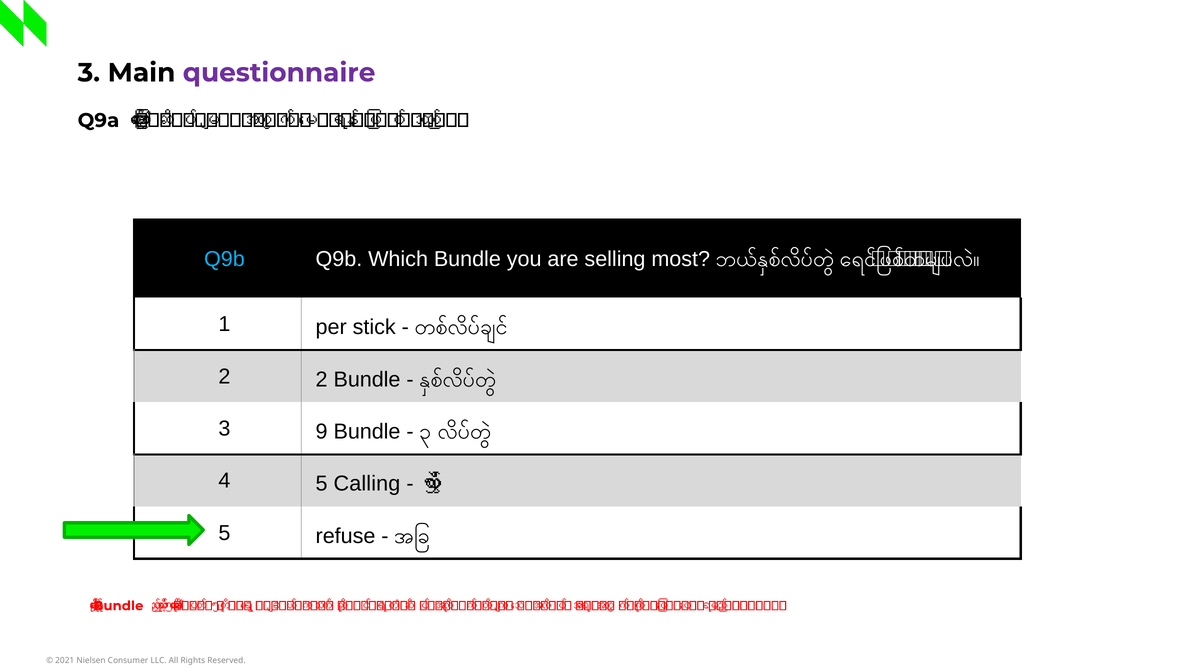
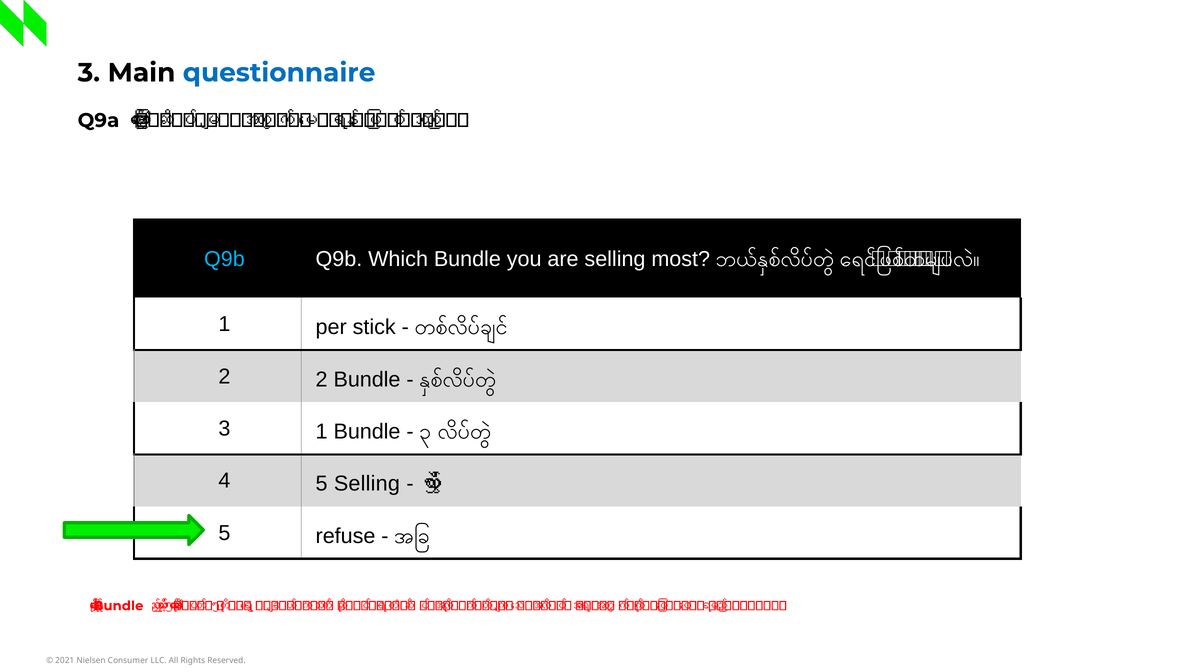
questionnaire colour: purple -> blue (279, 73)
3 9: 9 -> 1 (322, 431)
5 Calling: Calling -> Selling (367, 484)
